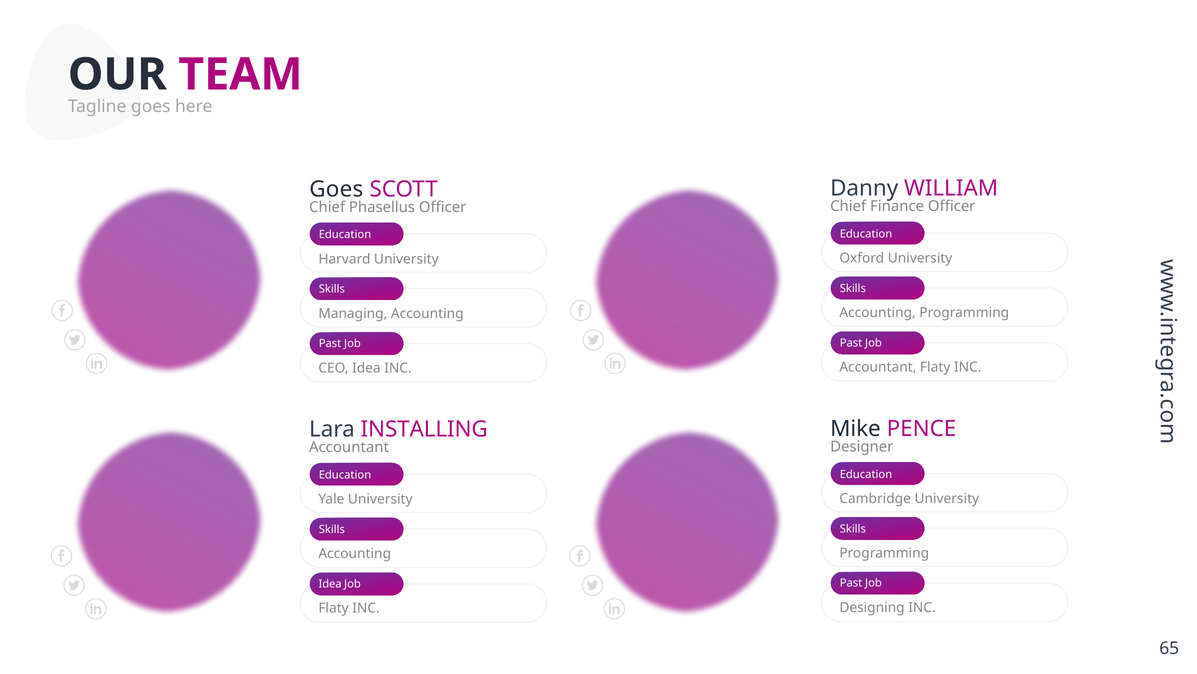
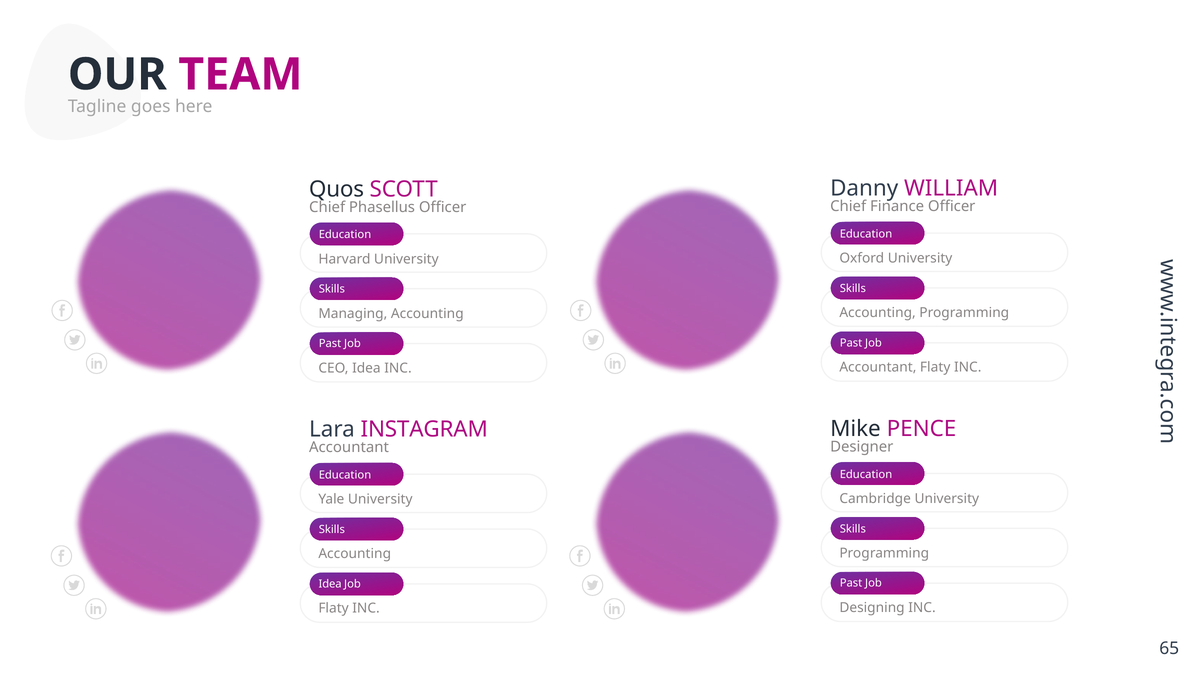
Goes: Goes -> Quos (337, 189)
INSTALLING: INSTALLING -> INSTAGRAM (424, 429)
